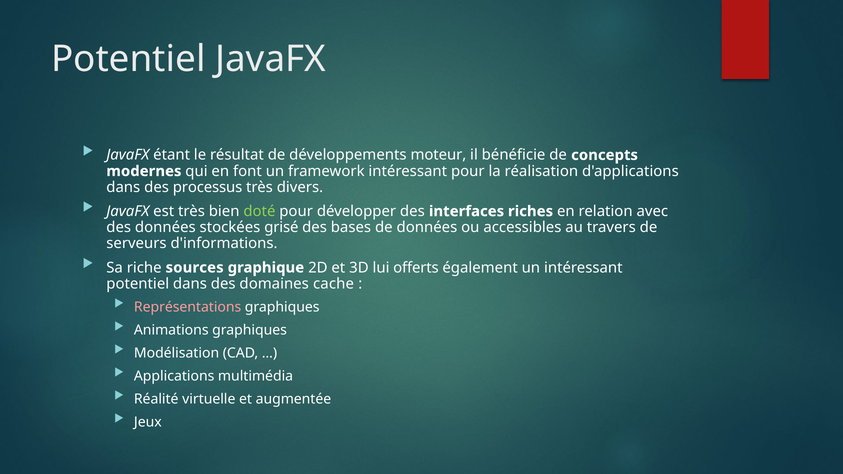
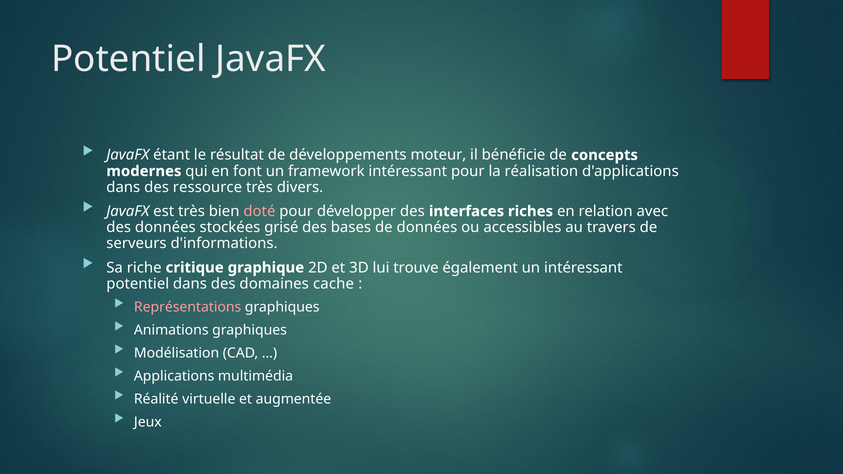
processus: processus -> ressource (207, 187)
doté colour: light green -> pink (259, 211)
sources: sources -> critique (195, 268)
offerts: offerts -> trouve (416, 268)
